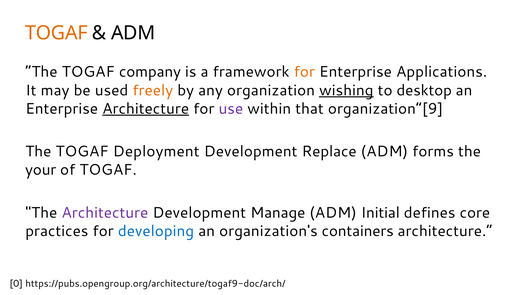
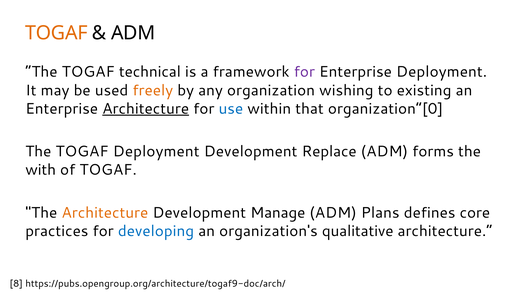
company: company -> technical (150, 72)
for colour: orange -> purple (304, 72)
Enterprise Applications: Applications -> Deployment (442, 72)
wishing underline: present -> none (346, 90)
desktop: desktop -> existing (424, 90)
use colour: purple -> blue (231, 109)
organization”[9: organization”[9 -> organization”[0 (385, 109)
your: your -> with (41, 170)
Architecture colour: purple -> orange (105, 213)
Initial: Initial -> Plans (380, 213)
containers: containers -> qualitative (358, 231)
0: 0 -> 8 (16, 284)
